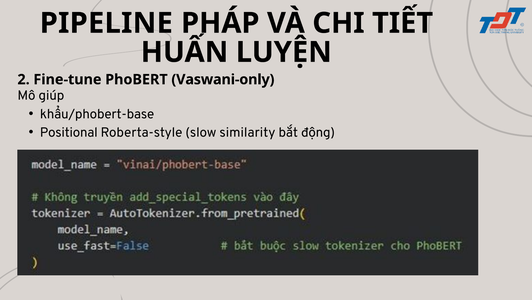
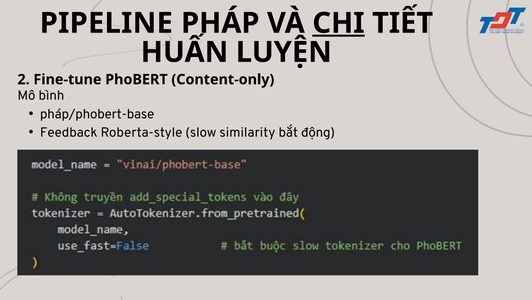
CHI underline: none -> present (338, 23)
Vaswani-only: Vaswani-only -> Content-only (223, 79)
giúp: giúp -> bình (51, 95)
khẩu/phobert-base: khẩu/phobert-base -> pháp/phobert-base (97, 114)
Positional: Positional -> Feedback (69, 132)
